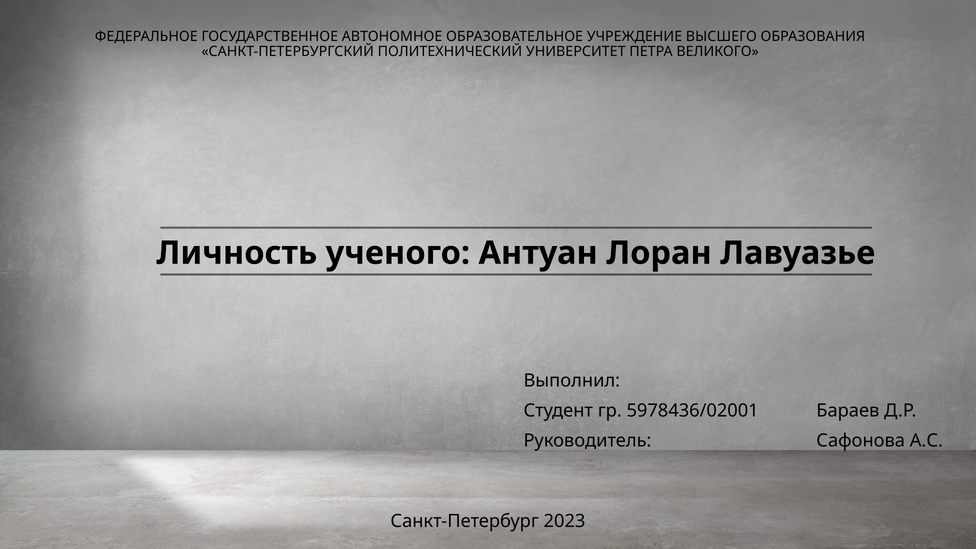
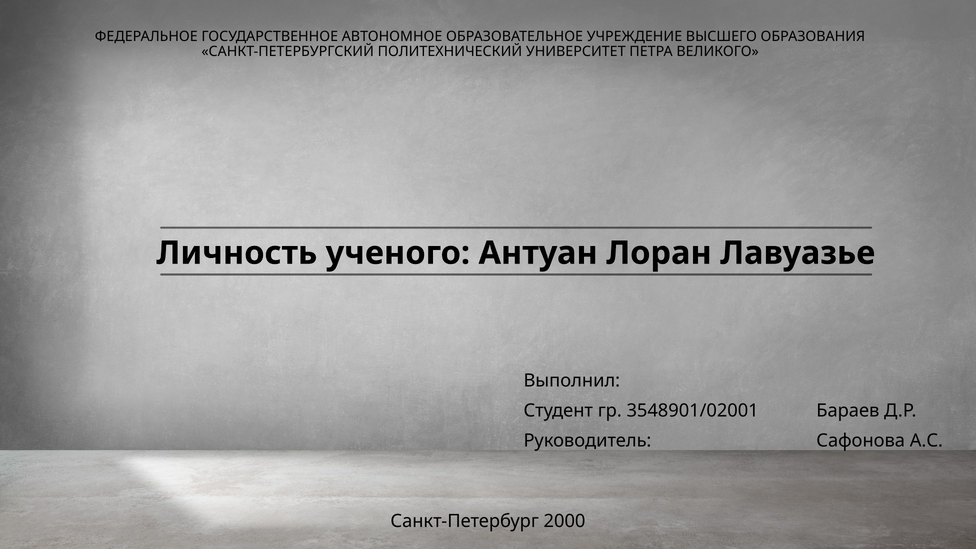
5978436/02001: 5978436/02001 -> 3548901/02001 (693, 411)
2023: 2023 -> 2000 (565, 521)
